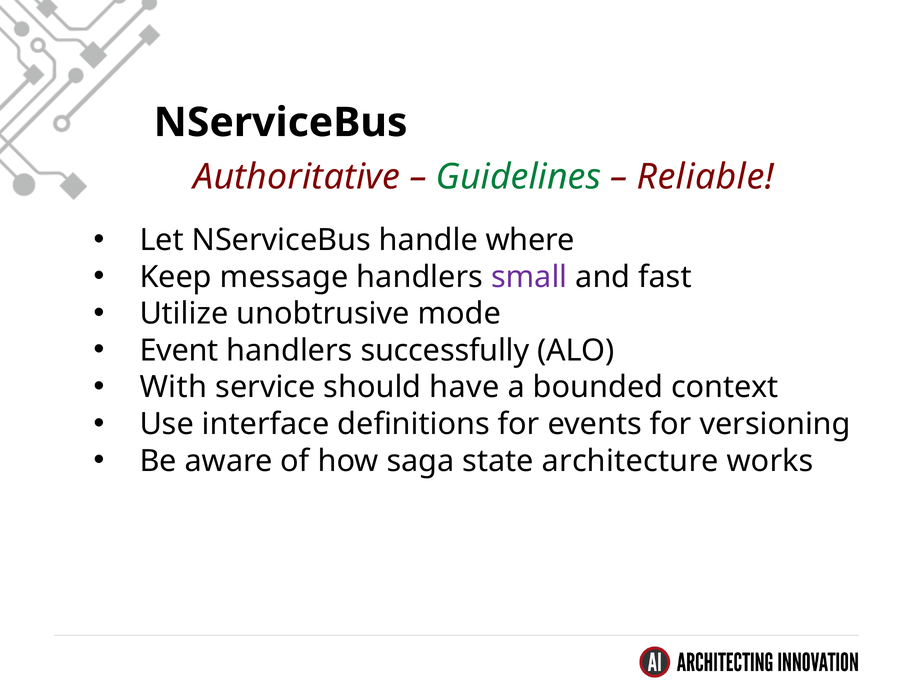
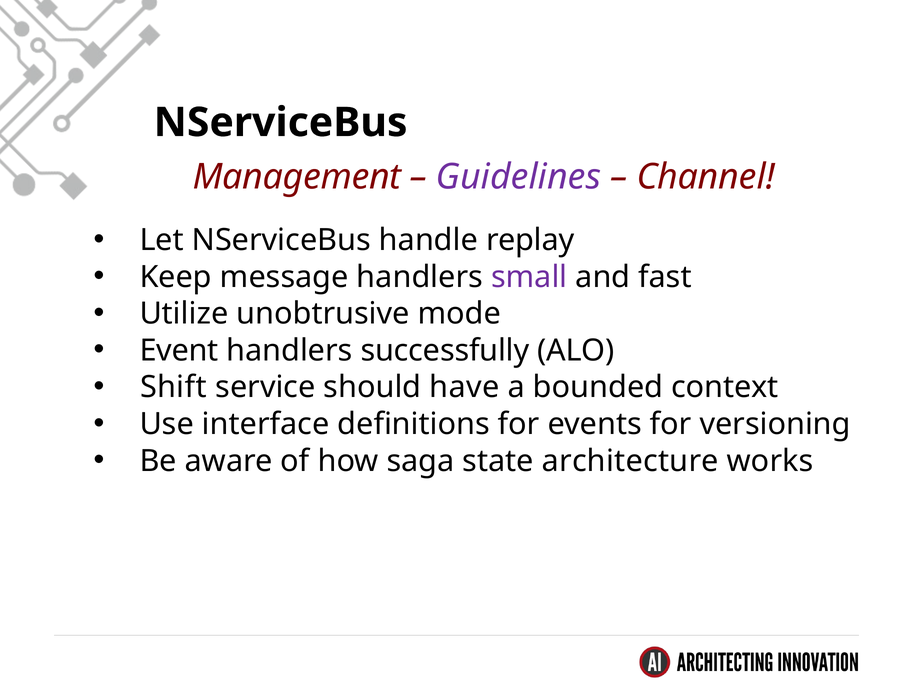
Authoritative: Authoritative -> Management (297, 177)
Guidelines colour: green -> purple (519, 177)
Reliable: Reliable -> Channel (706, 177)
where: where -> replay (530, 240)
With: With -> Shift (173, 387)
